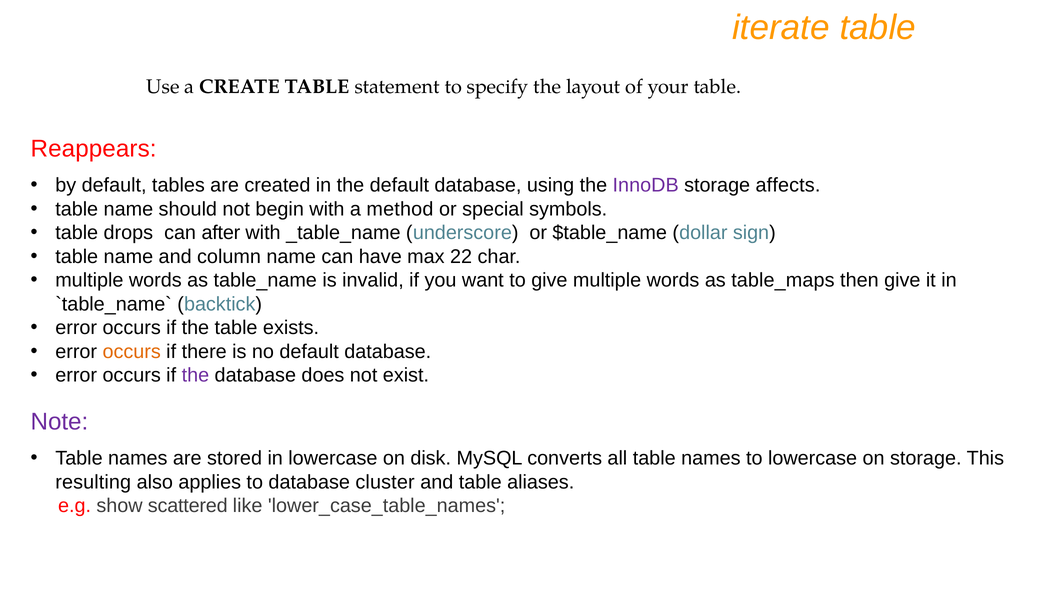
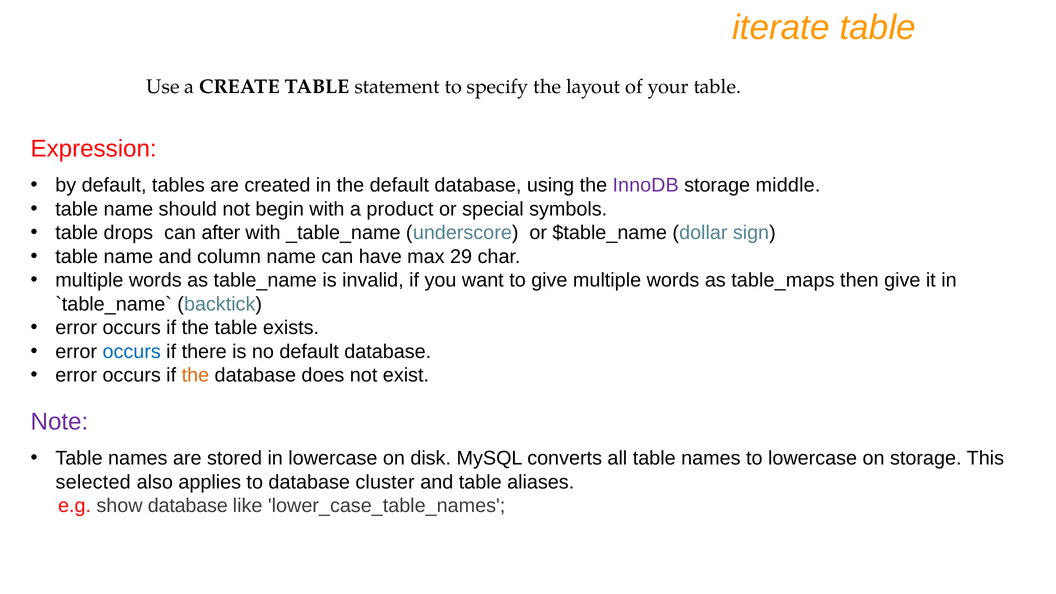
Reappears: Reappears -> Expression (94, 149)
affects: affects -> middle (788, 185)
method: method -> product (400, 209)
22: 22 -> 29 (461, 257)
occurs colour: orange -> blue (132, 352)
the colour: purple -> orange (195, 375)
resulting: resulting -> selected (93, 482)
show scattered: scattered -> database (188, 506)
